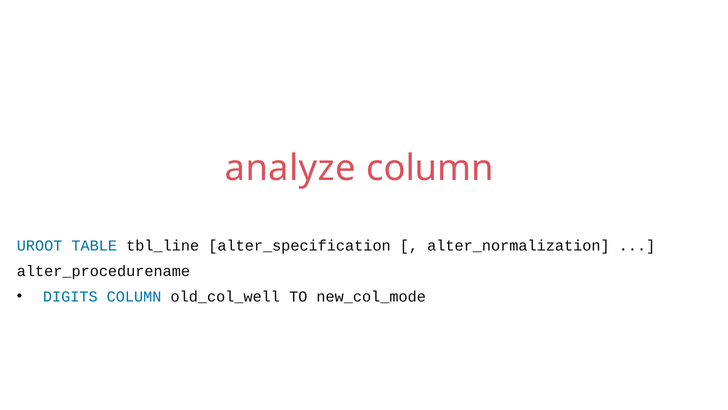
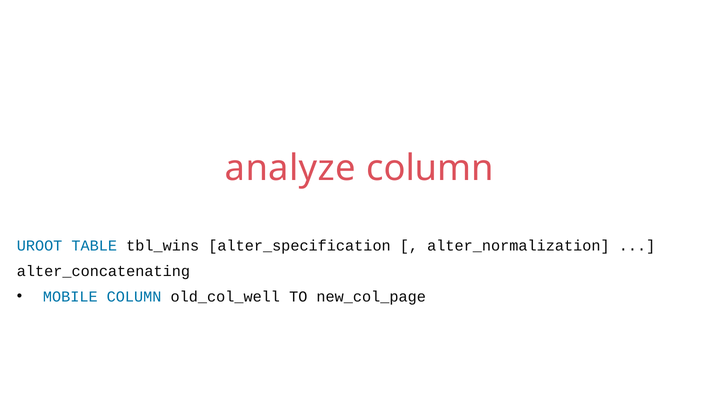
tbl_line: tbl_line -> tbl_wins (163, 245)
alter_procedurename: alter_procedurename -> alter_concatenating (103, 271)
DIGITS: DIGITS -> MOBILE (70, 296)
new_col_mode: new_col_mode -> new_col_page (371, 296)
